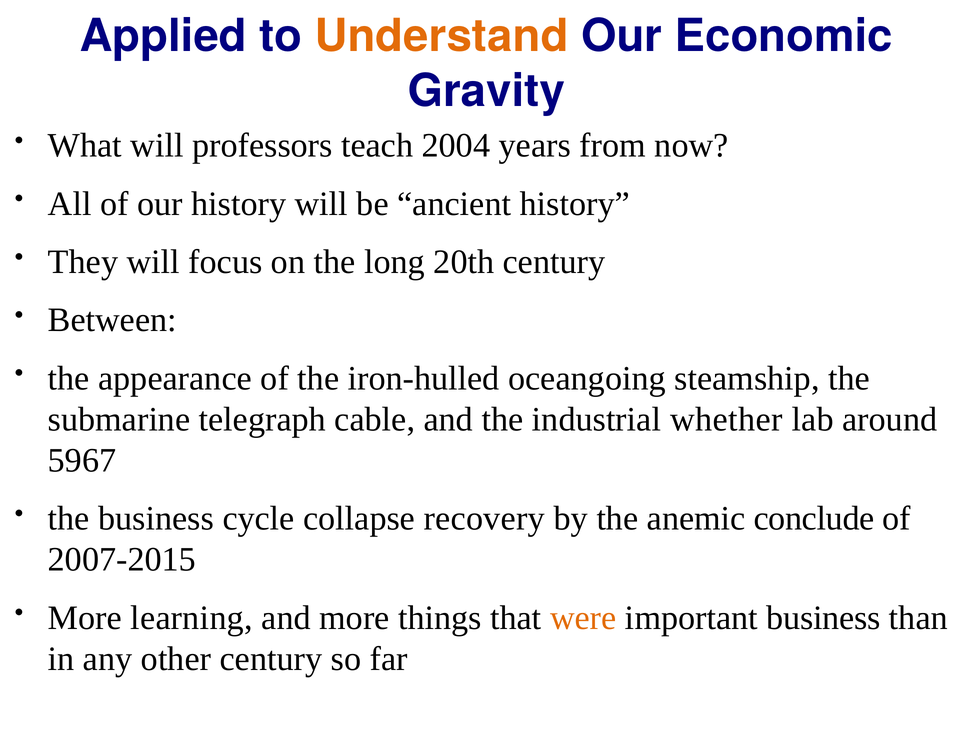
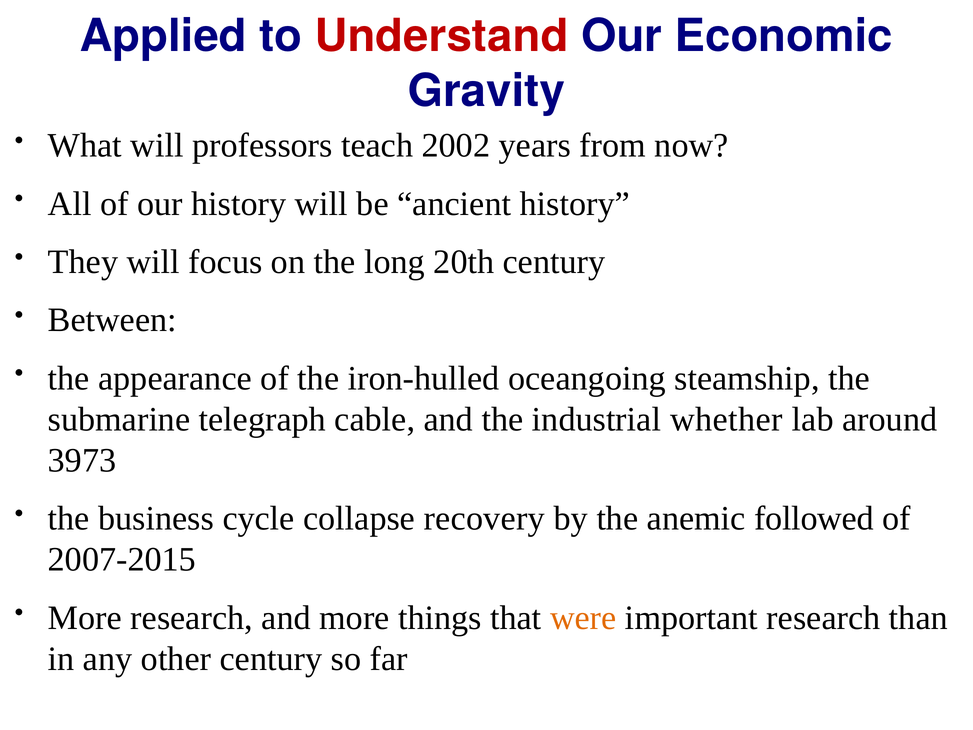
Understand colour: orange -> red (441, 36)
2004: 2004 -> 2002 (456, 146)
5967: 5967 -> 3973 (82, 460)
conclude: conclude -> followed (814, 518)
More learning: learning -> research (192, 618)
important business: business -> research (823, 618)
